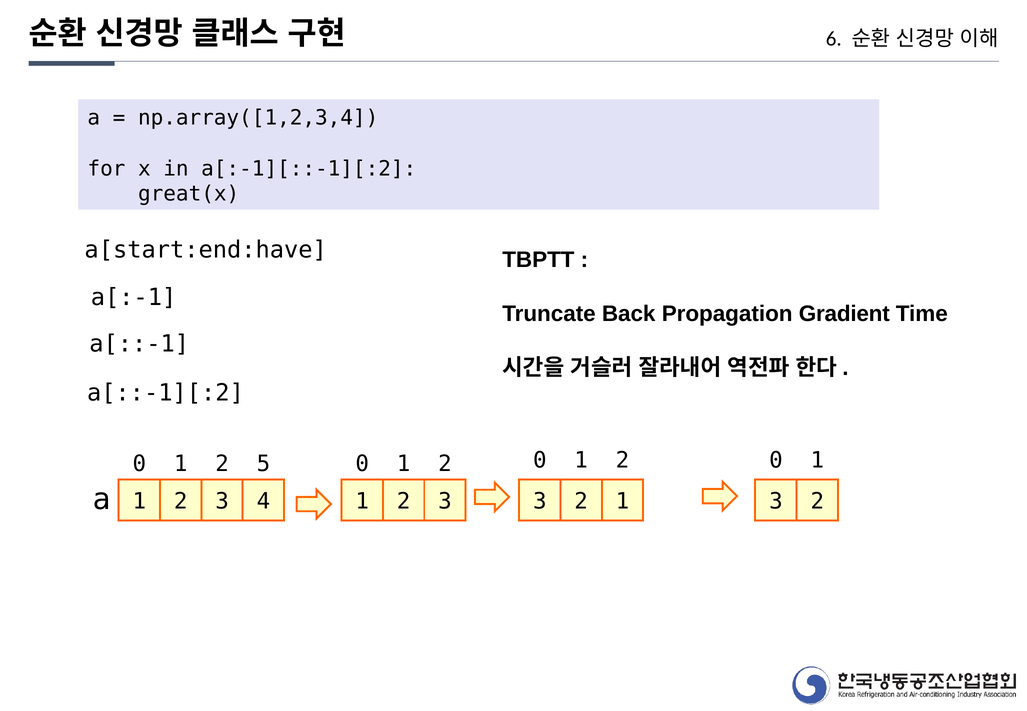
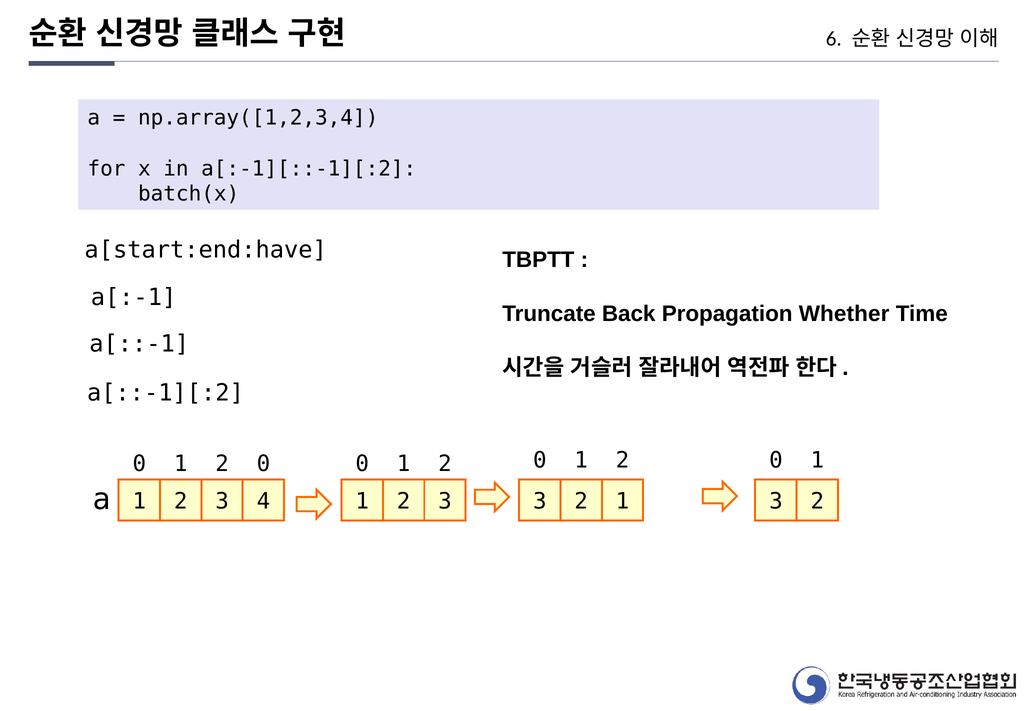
great(x: great(x -> batch(x (189, 194)
Gradient: Gradient -> Whether (844, 314)
5: 5 -> 0 (263, 464)
